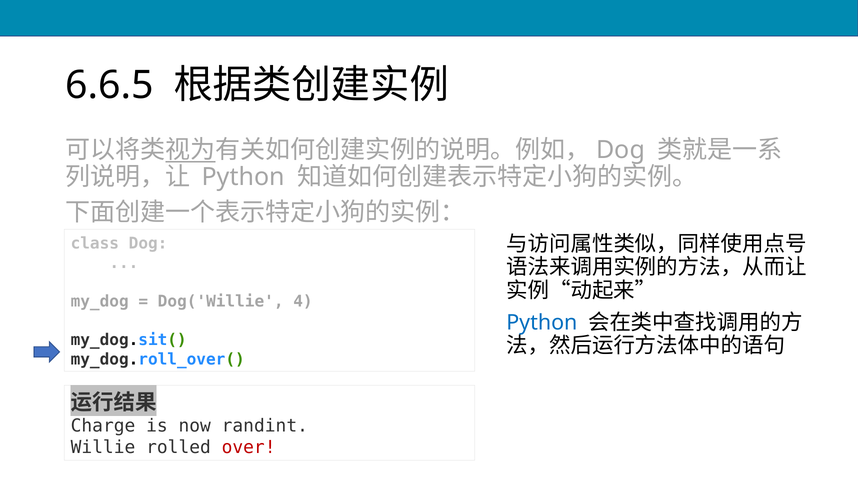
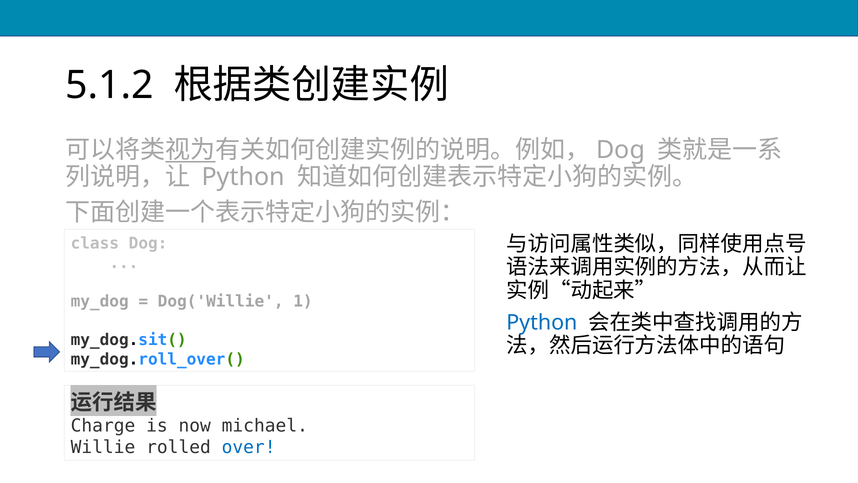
6.6.5: 6.6.5 -> 5.1.2 (110, 85)
4: 4 -> 1 (303, 301)
randint: randint -> michael (265, 426)
over colour: red -> blue (249, 447)
